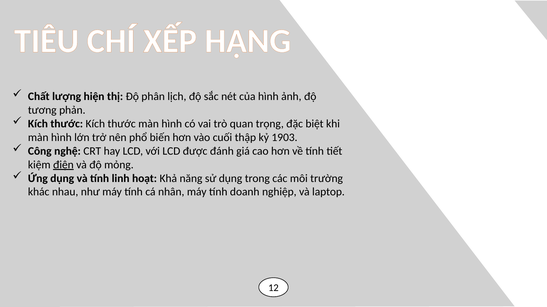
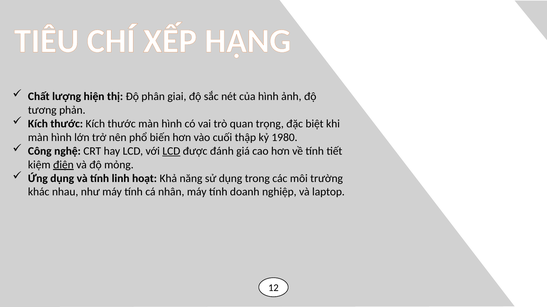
lịch: lịch -> giai (177, 97)
1903: 1903 -> 1980 (285, 138)
LCD underline: none -> present (171, 151)
